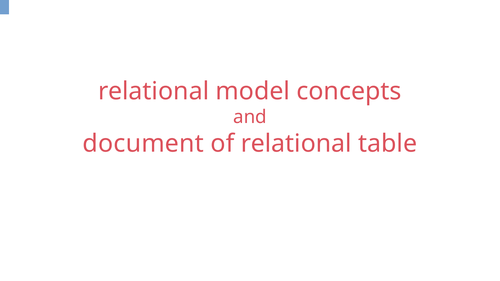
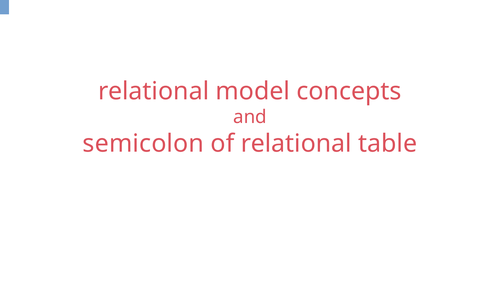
document: document -> semicolon (143, 144)
